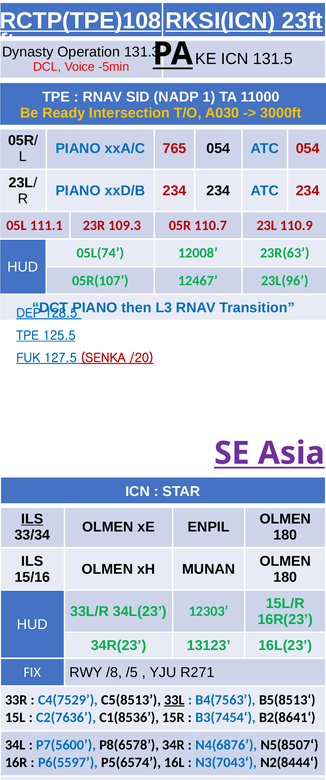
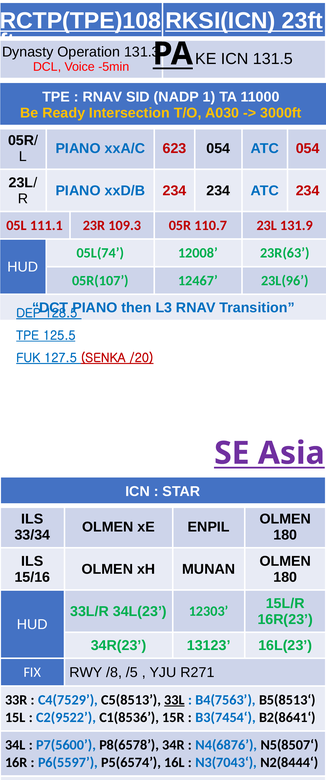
765: 765 -> 623 (175, 148)
110.9: 110.9 -> 131.9 (297, 225)
ILS underline: present -> none (32, 519)
C2(7636: C2(7636 -> C2(9522 (66, 717)
